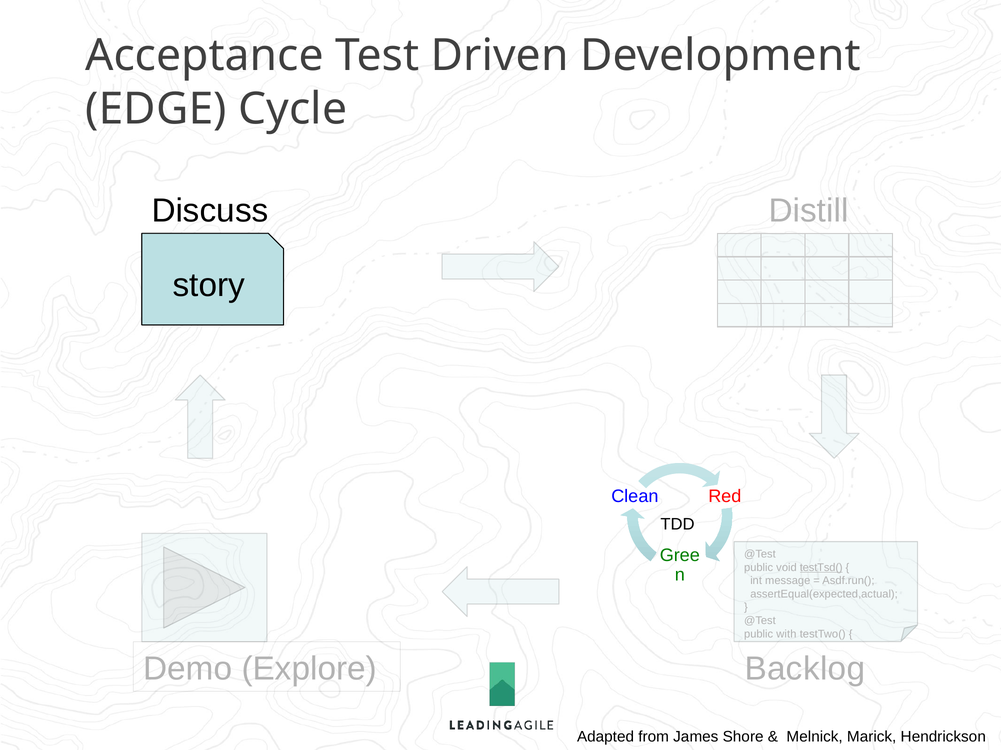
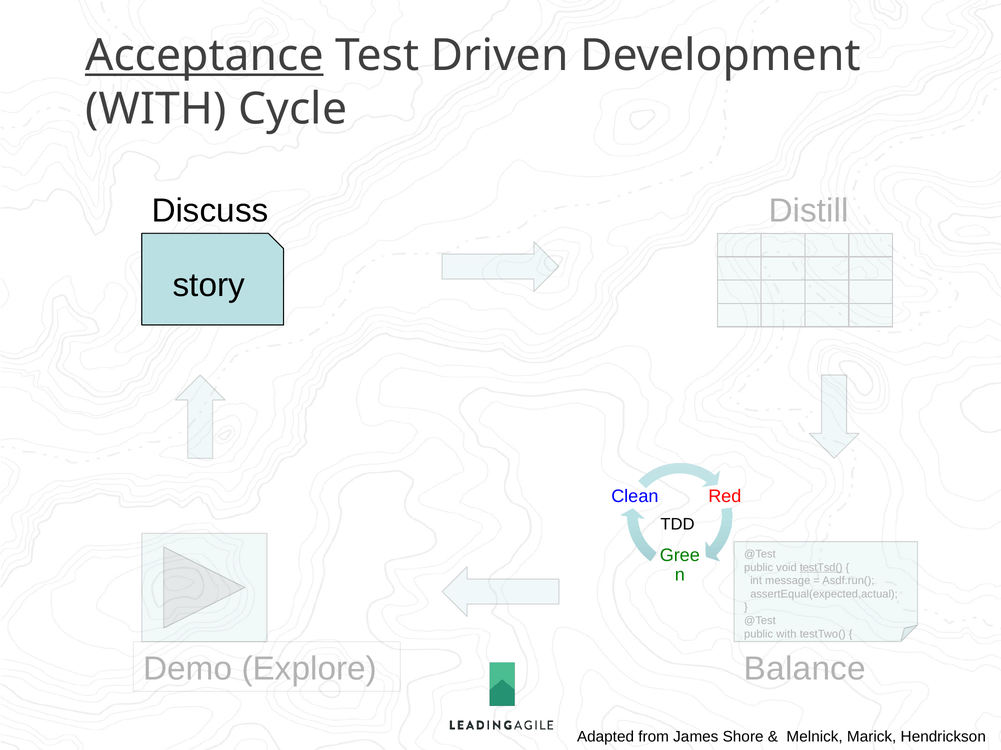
Acceptance underline: none -> present (204, 56)
EDGE: EDGE -> WITH (156, 109)
Backlog: Backlog -> Balance (805, 670)
